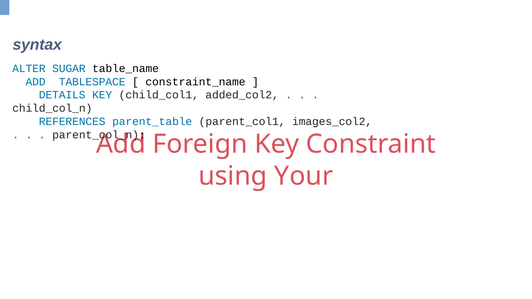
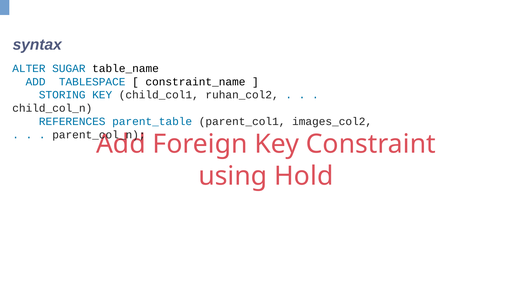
DETAILS: DETAILS -> STORING (62, 95)
added_col2: added_col2 -> ruhan_col2 (242, 95)
Your: Your -> Hold (304, 176)
